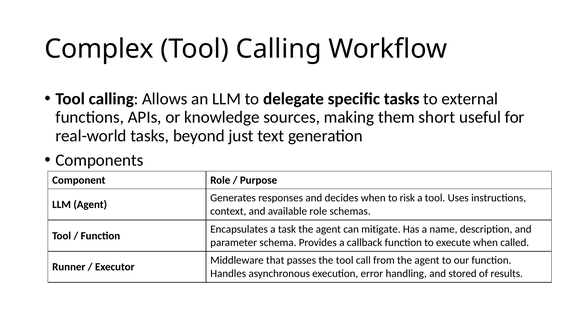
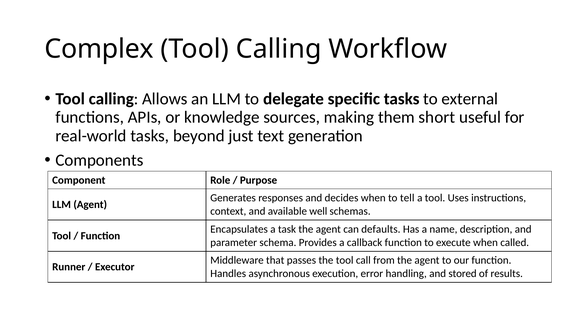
risk: risk -> tell (407, 198)
available role: role -> well (318, 211)
mitigate: mitigate -> defaults (381, 229)
